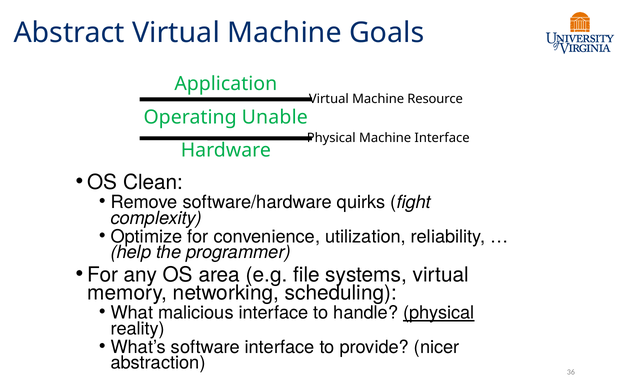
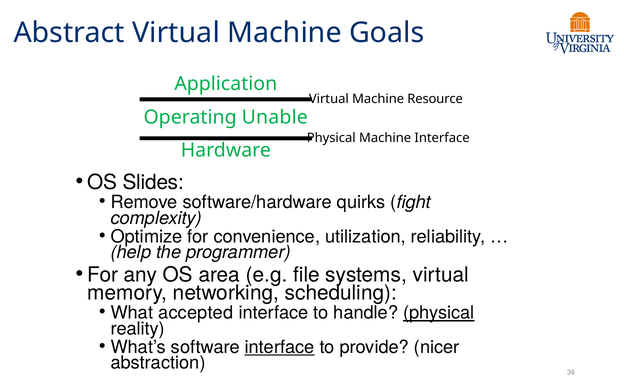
Clean: Clean -> Slides (153, 182)
malicious: malicious -> accepted (196, 313)
interface underline: none -> present (280, 347)
